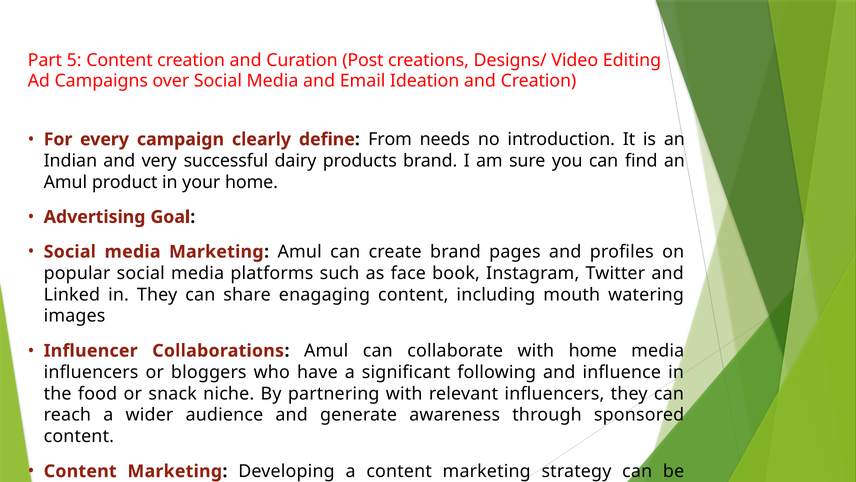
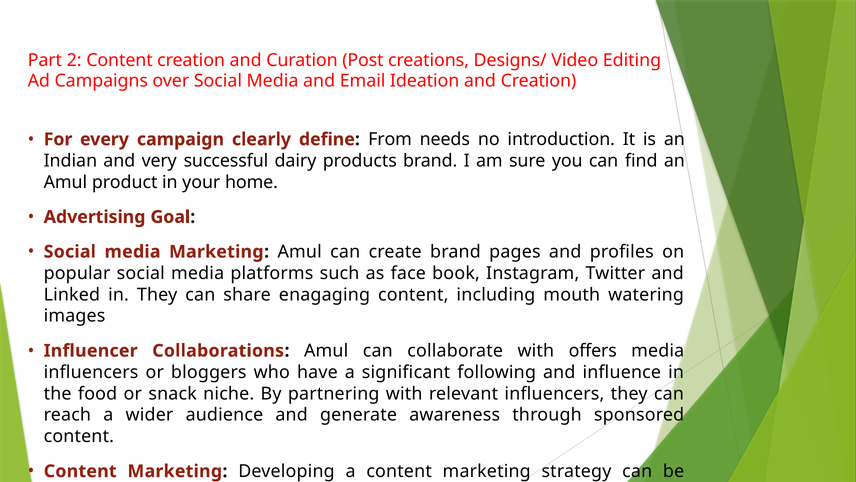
5: 5 -> 2 (74, 61)
with home: home -> offers (593, 350)
